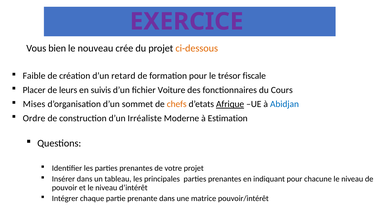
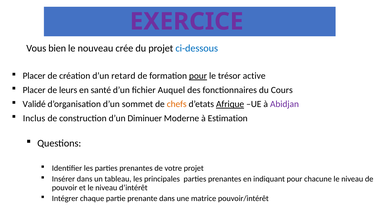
ci-dessous colour: orange -> blue (197, 48)
Faible: Faible -> Placer (34, 76)
pour underline: none -> present (198, 76)
fiscale: fiscale -> active (254, 76)
suivis: suivis -> santé (101, 90)
Voiture: Voiture -> Auquel (171, 90)
Mises: Mises -> Validé (34, 104)
Abidjan colour: blue -> purple (285, 104)
Ordre: Ordre -> Inclus (34, 118)
Irréaliste: Irréaliste -> Diminuer (145, 118)
